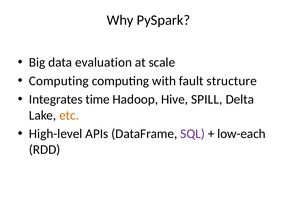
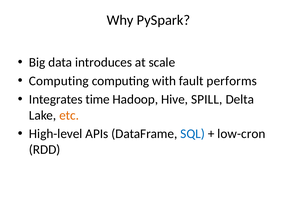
evaluation: evaluation -> introduces (104, 62)
structure: structure -> performs (232, 81)
SQL colour: purple -> blue (193, 134)
low-each: low-each -> low-cron (241, 134)
